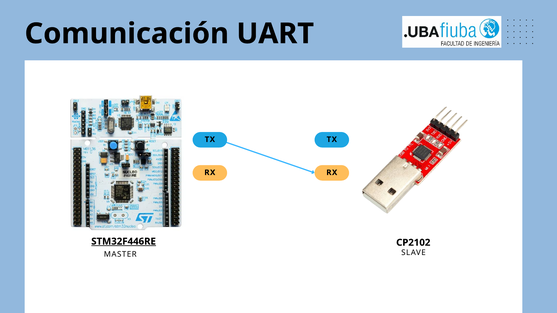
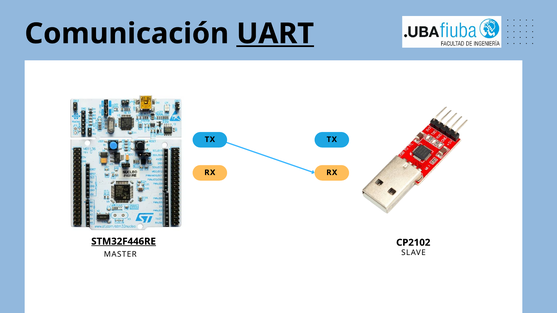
UART underline: none -> present (275, 34)
